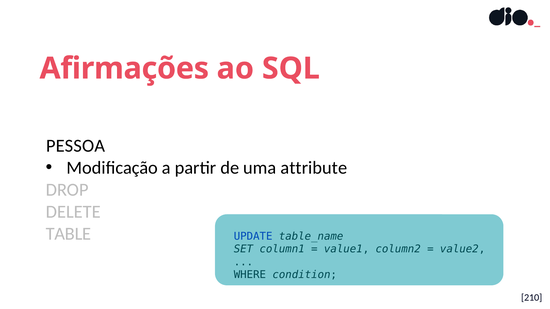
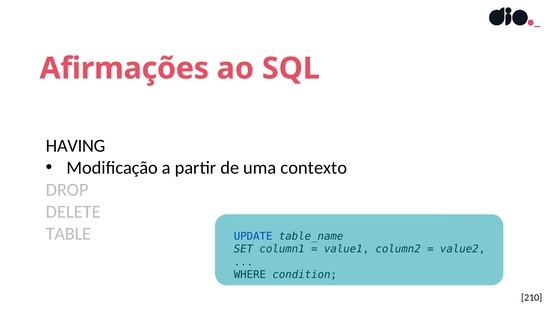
PESSOA: PESSOA -> HAVING (76, 146)
attribute: attribute -> contexto (314, 168)
